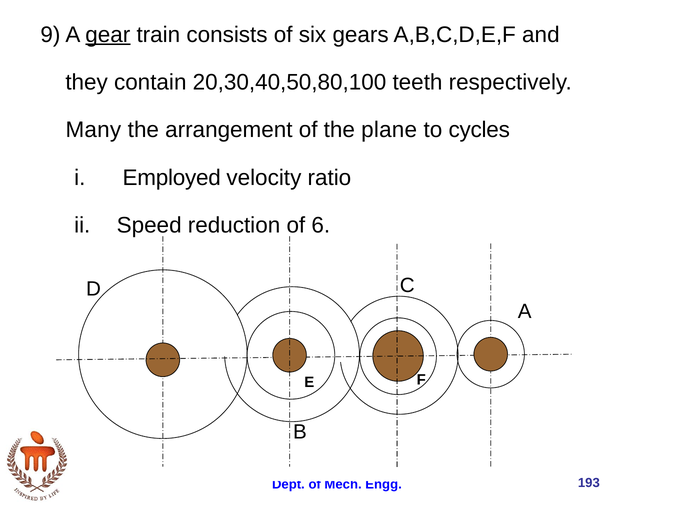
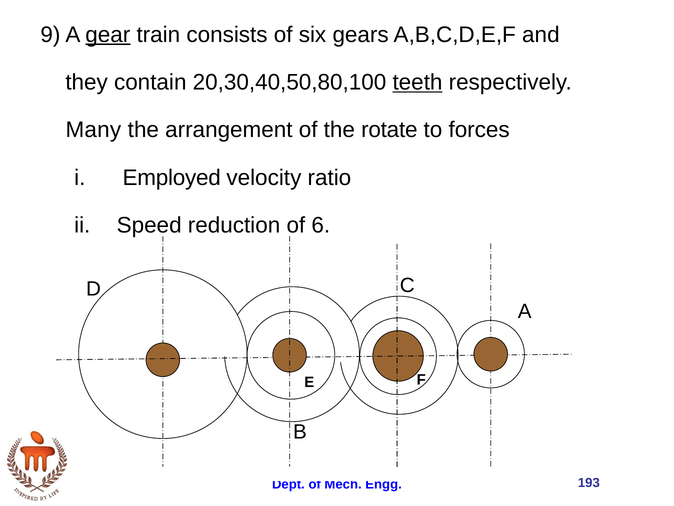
teeth underline: none -> present (417, 82)
plane: plane -> rotate (389, 130)
cycles: cycles -> forces (479, 130)
